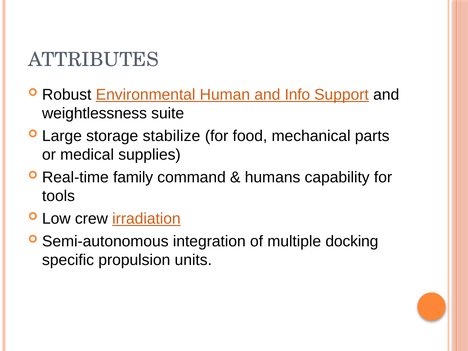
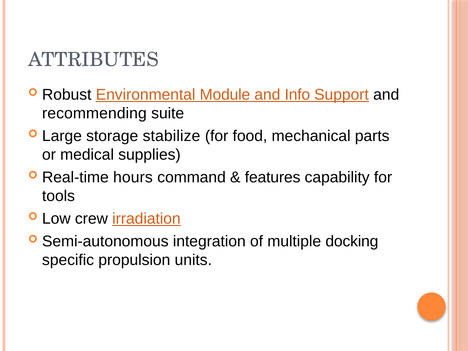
Human: Human -> Module (225, 95)
weightlessness: weightlessness -> recommending (94, 113)
family: family -> hours (133, 177)
humans: humans -> features (273, 177)
